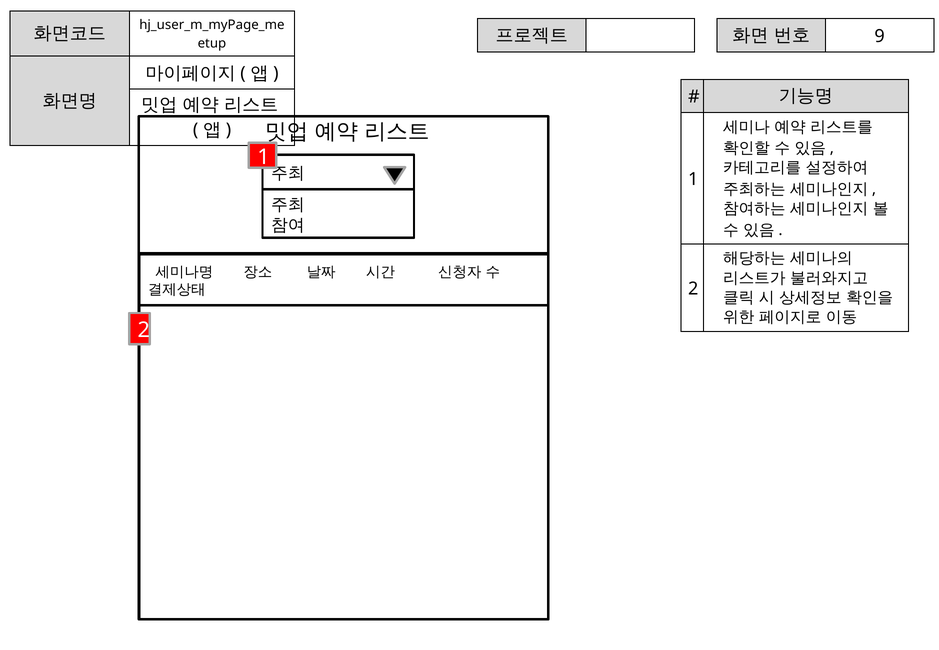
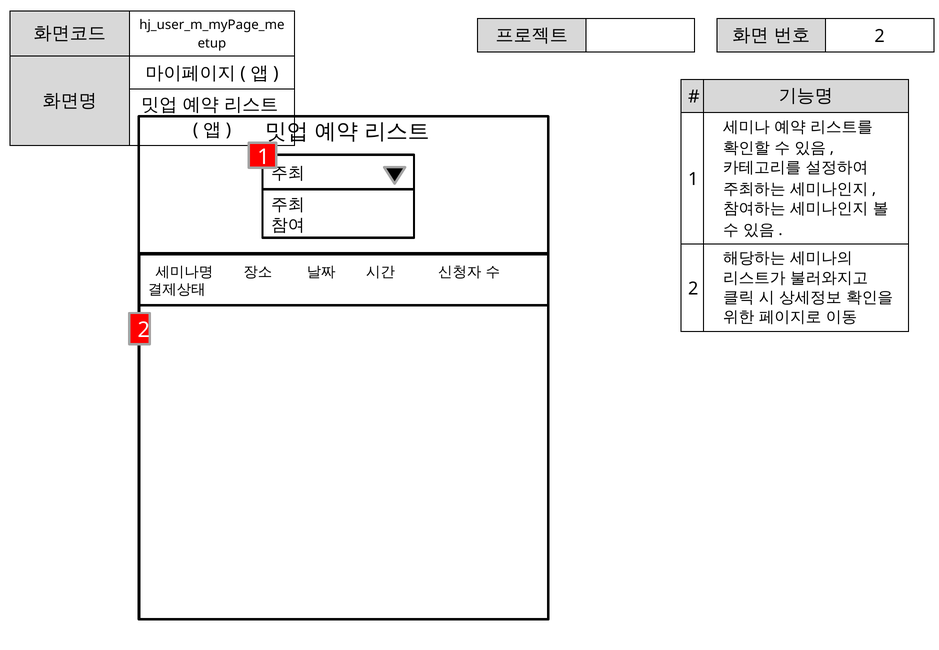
9: 9 -> 2 (880, 36)
